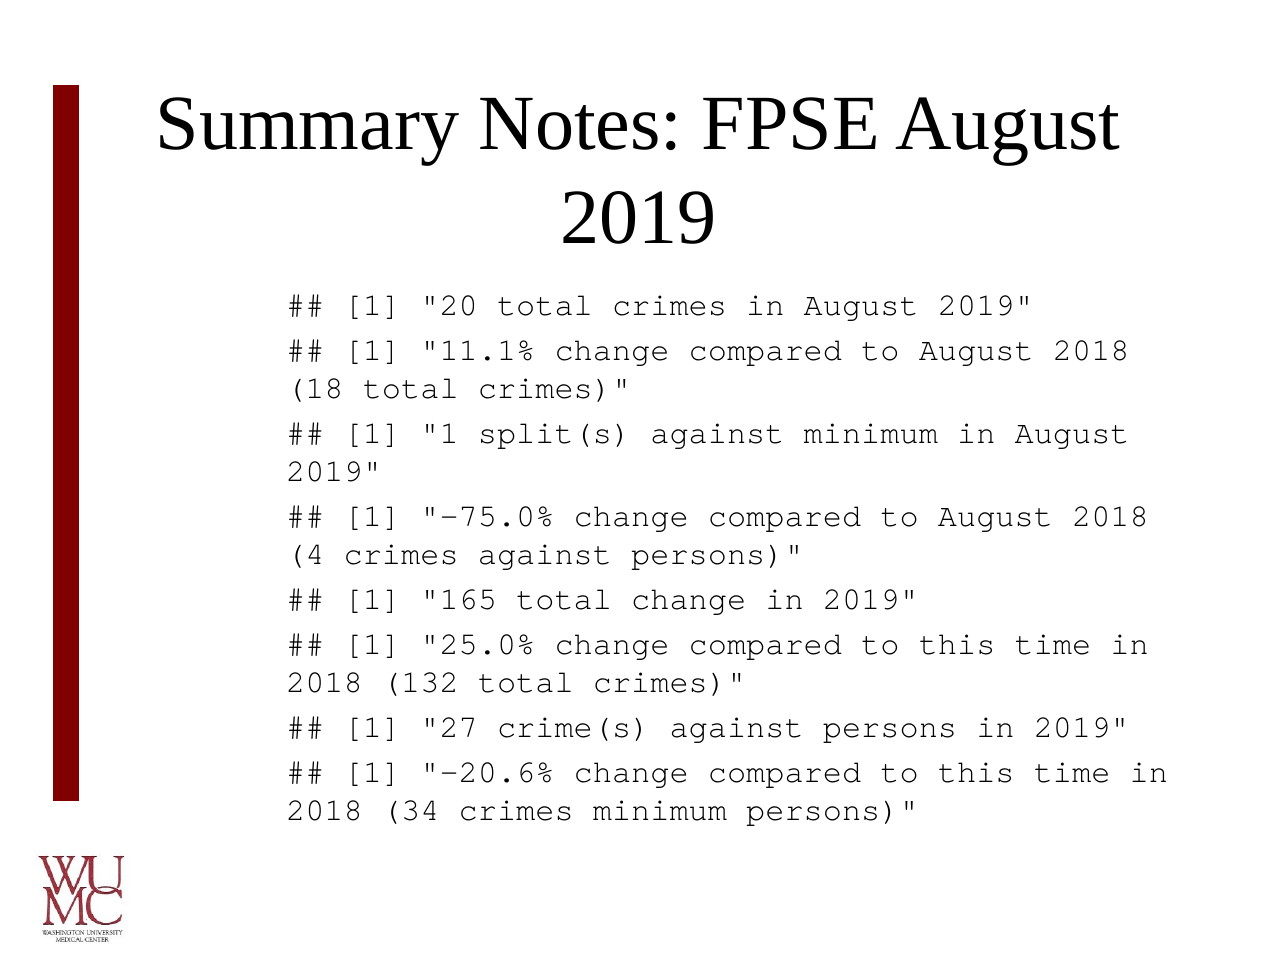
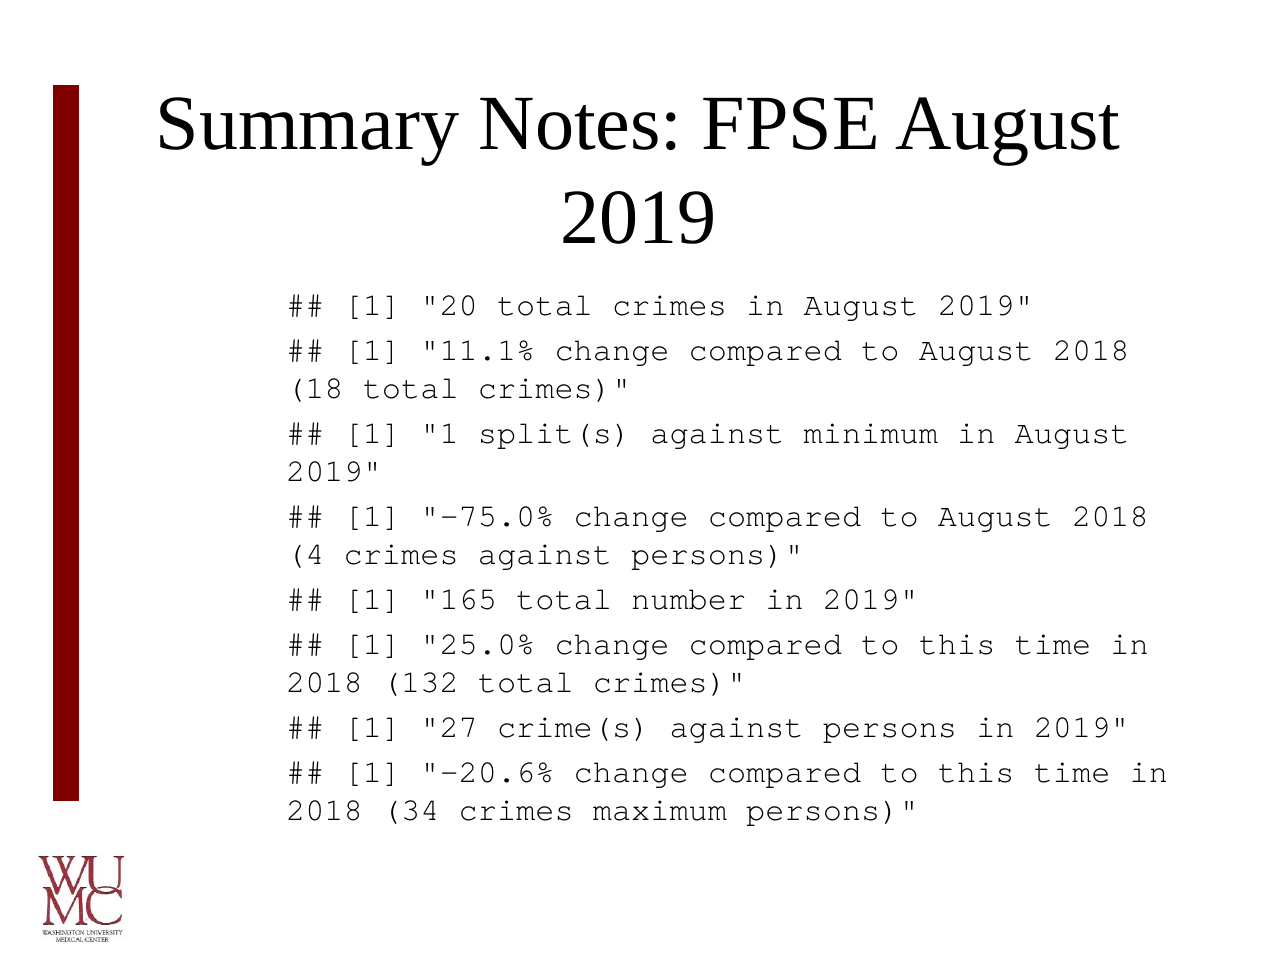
total change: change -> number (689, 599)
crimes minimum: minimum -> maximum (660, 809)
